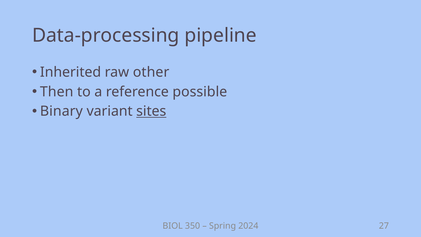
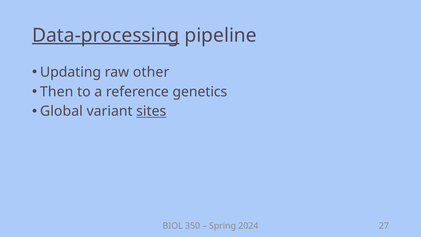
Data-processing underline: none -> present (106, 35)
Inherited: Inherited -> Updating (71, 72)
possible: possible -> genetics (200, 92)
Binary: Binary -> Global (61, 111)
